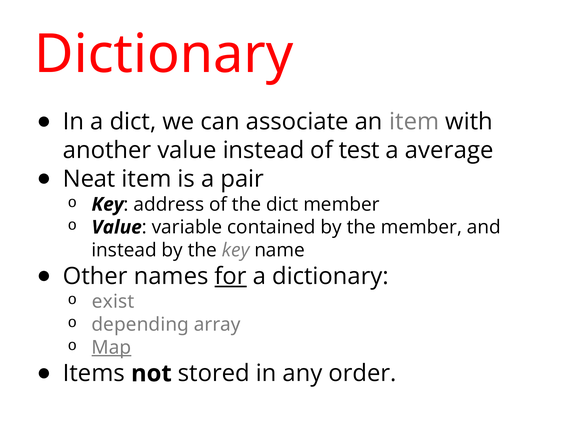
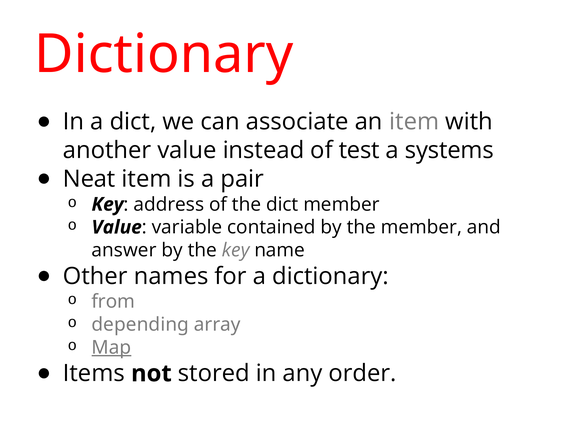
average: average -> systems (449, 150)
instead: instead -> answer (124, 250)
for underline: present -> none (231, 276)
exist: exist -> from (113, 302)
